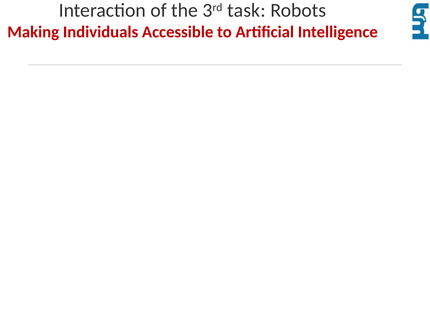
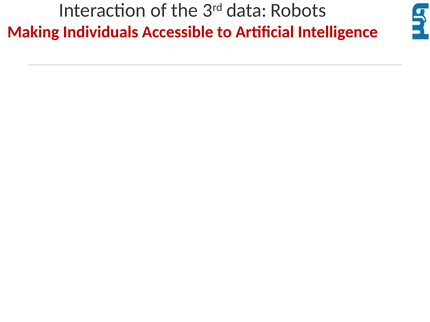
task: task -> data (247, 11)
